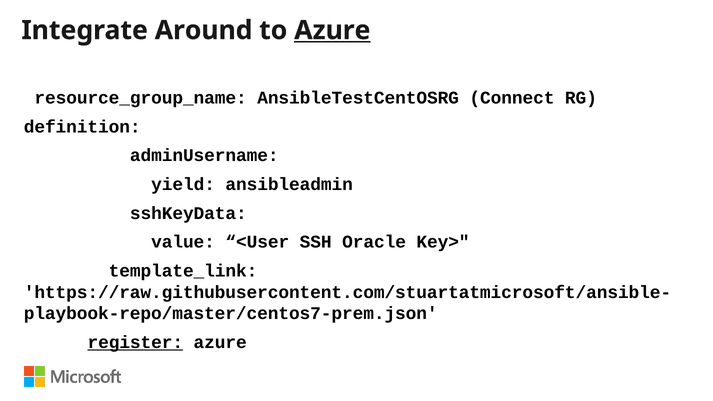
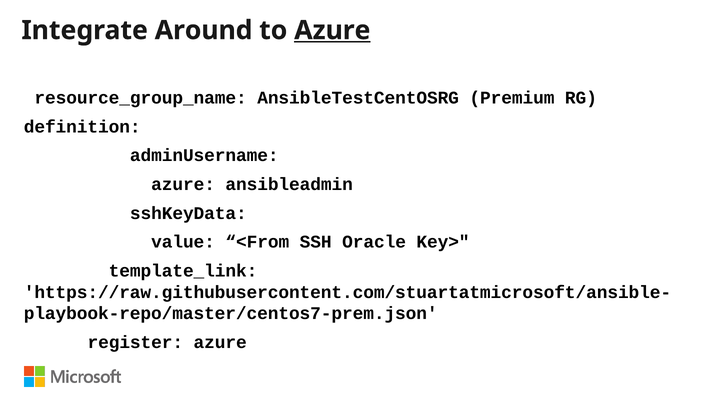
Connect: Connect -> Premium (512, 98)
yield: yield -> azure (183, 184)
<User: <User -> <From (257, 242)
register underline: present -> none (135, 342)
